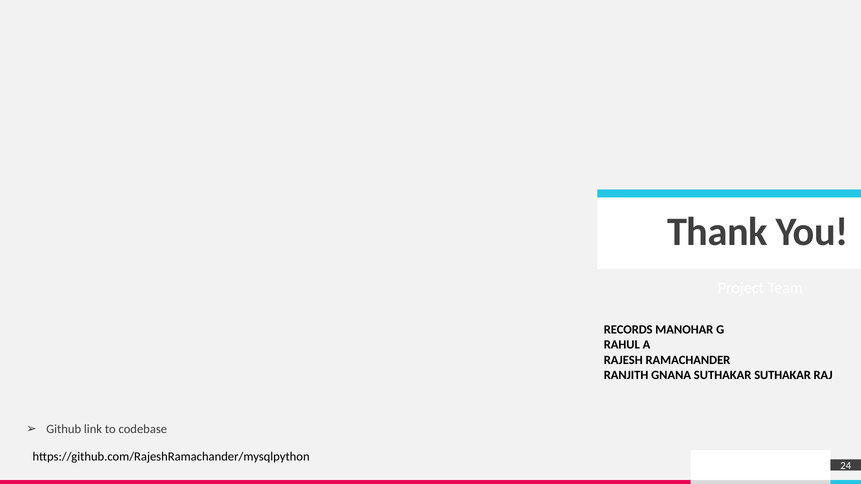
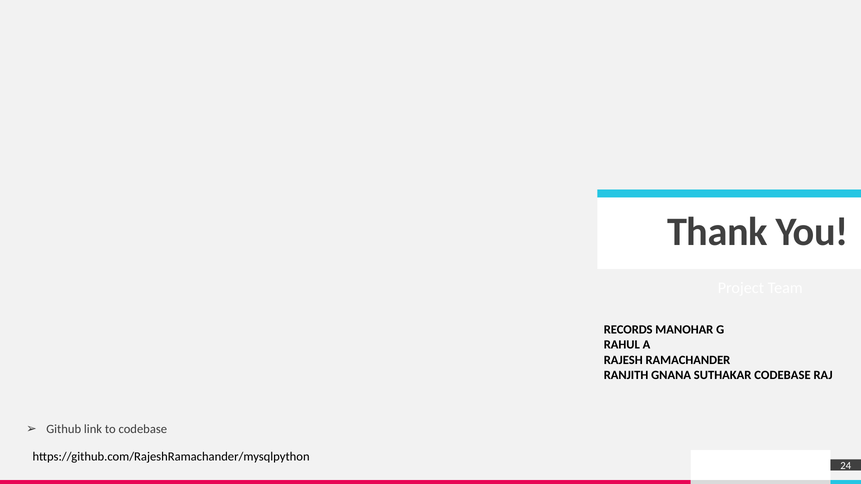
SUTHAKAR SUTHAKAR: SUTHAKAR -> CODEBASE (782, 375)
